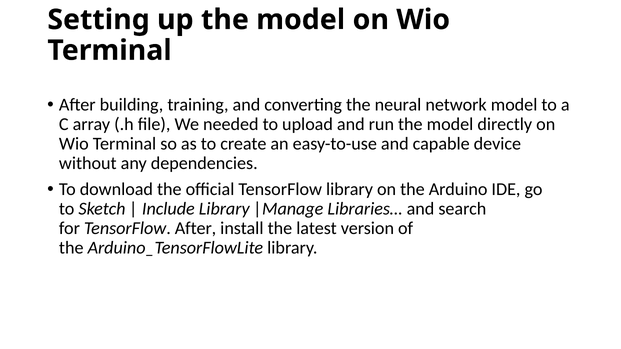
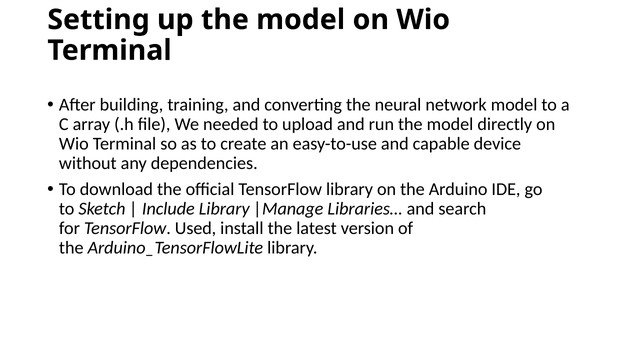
TensorFlow After: After -> Used (196, 229)
